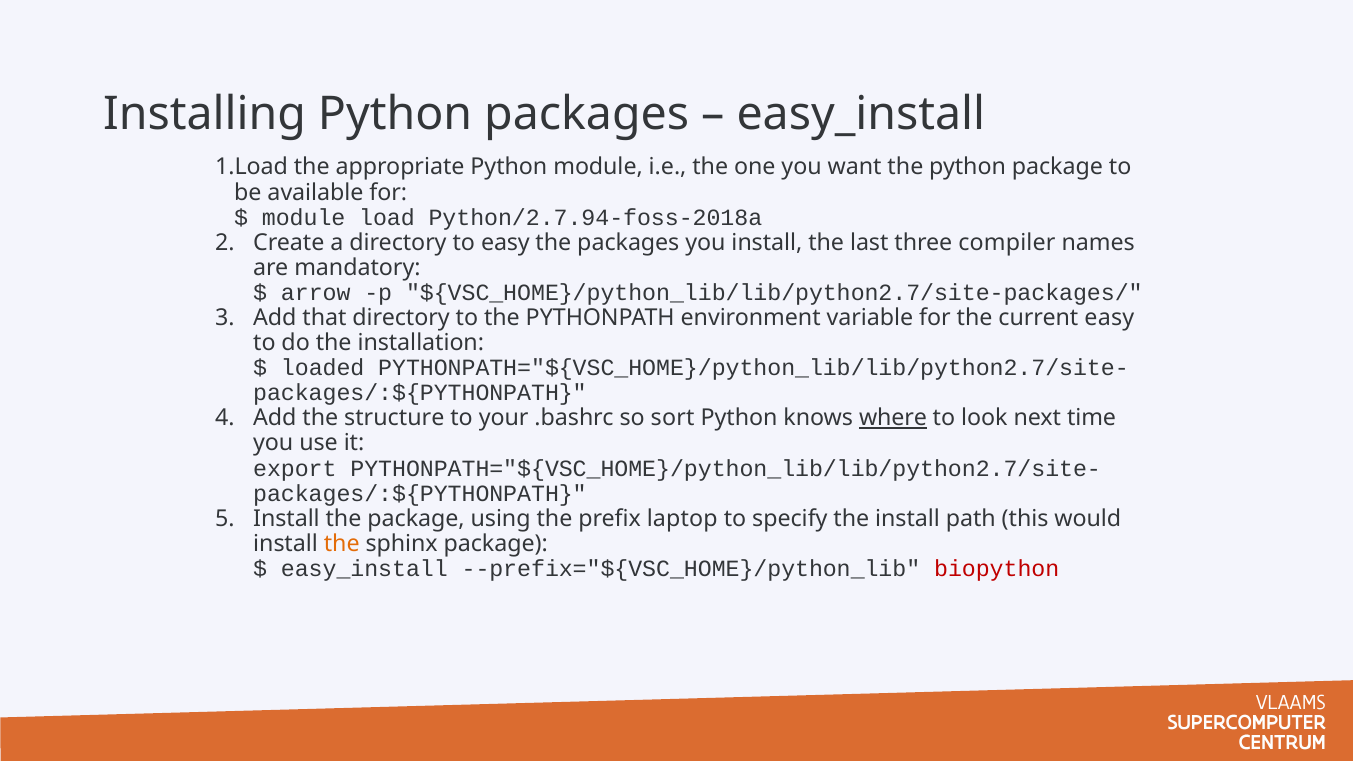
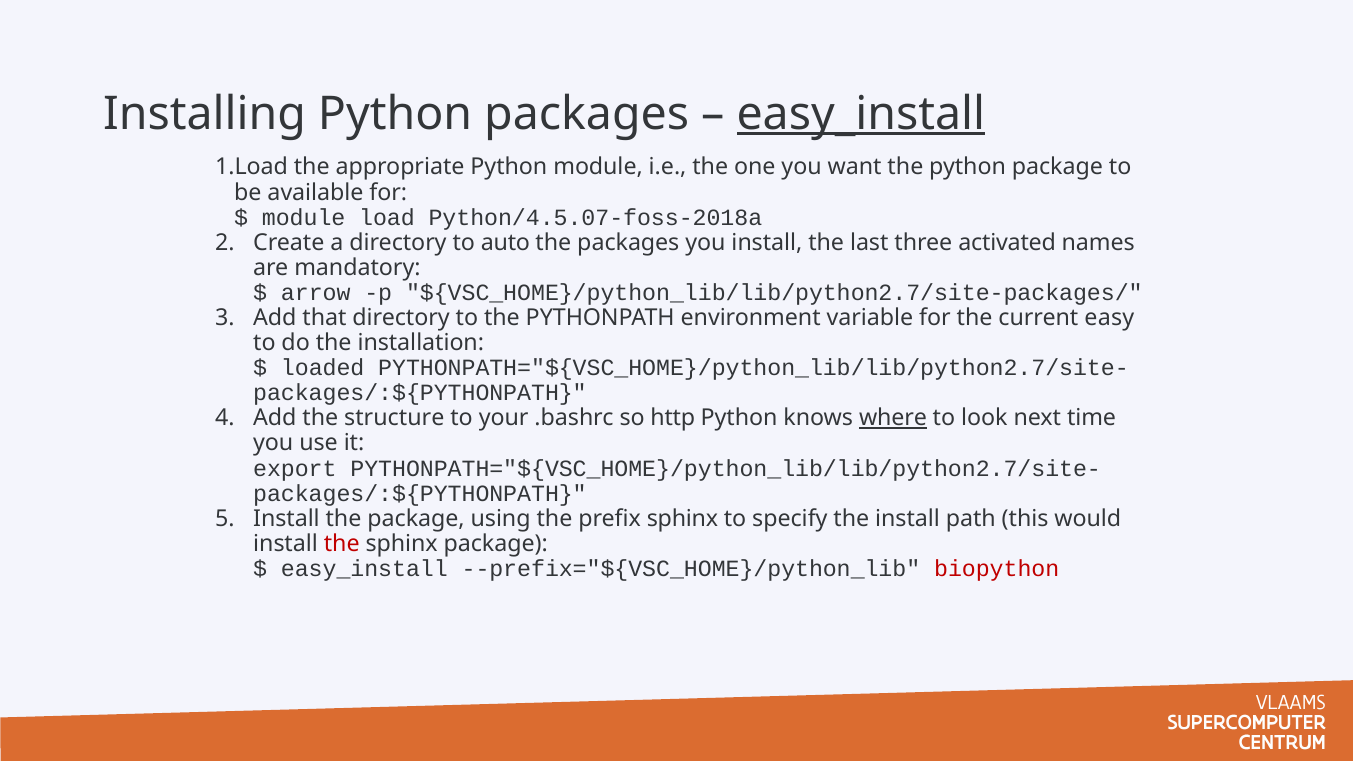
easy_install underline: none -> present (861, 114)
Python/2.7.94-foss-2018a: Python/2.7.94-foss-2018a -> Python/4.5.07-foss-2018a (595, 217)
to easy: easy -> auto (505, 243)
compiler: compiler -> activated (1007, 243)
sort: sort -> http (673, 418)
prefix laptop: laptop -> sphinx (682, 519)
the colour: orange -> red (342, 544)
